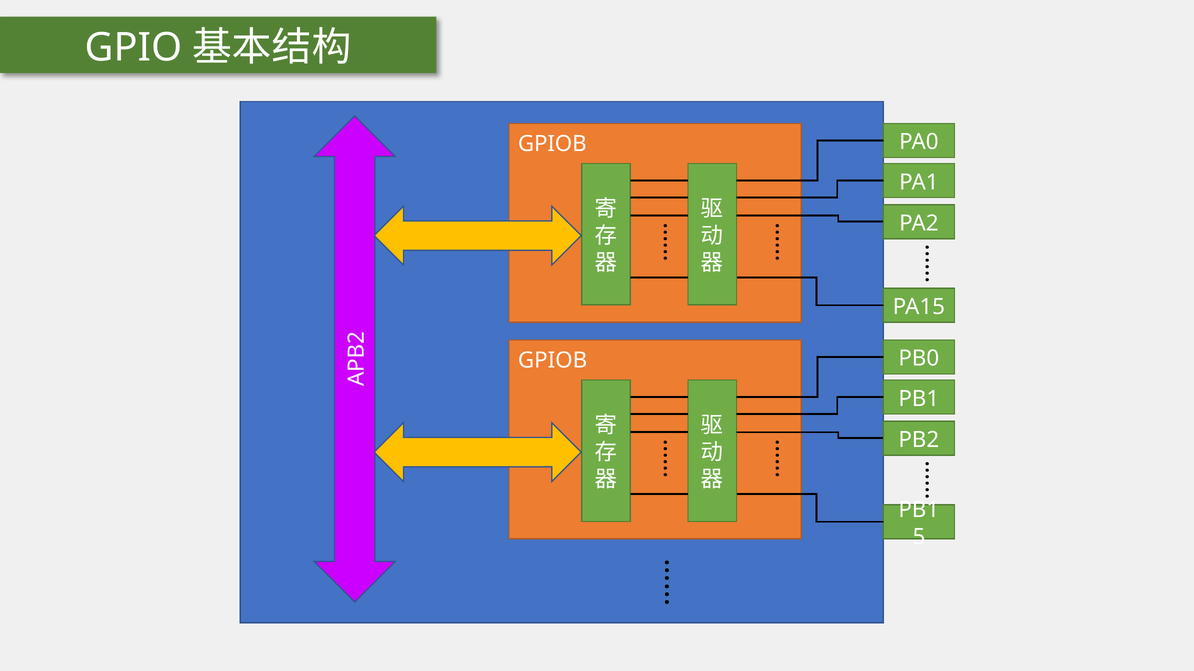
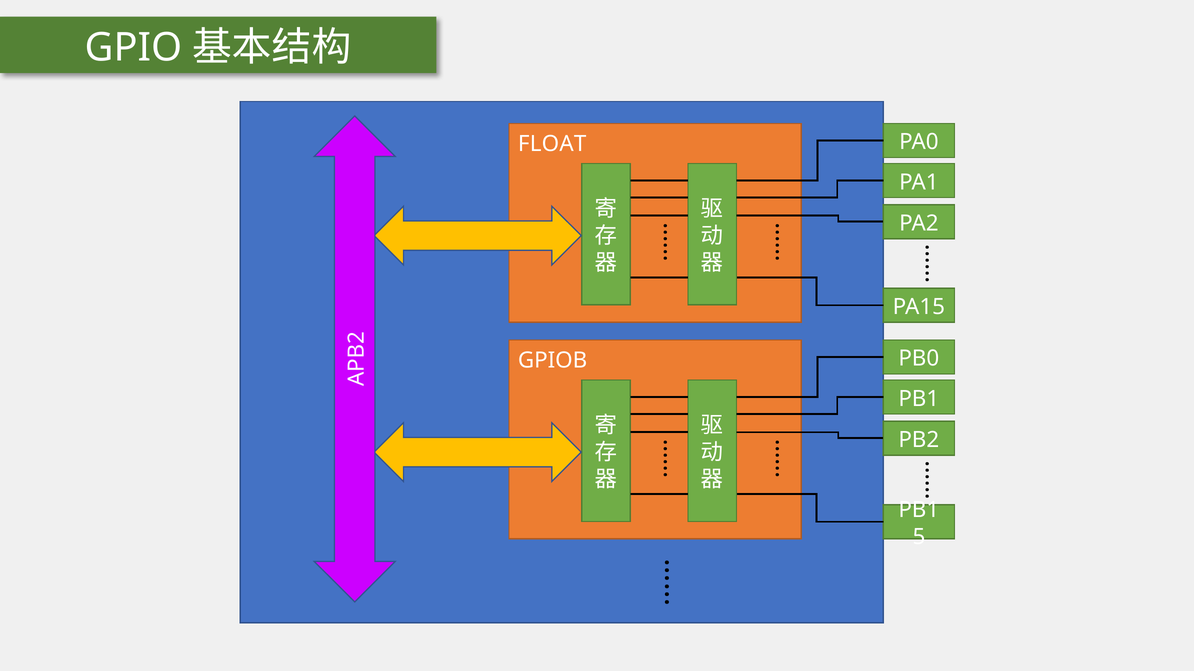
GPIOB: GPIOB -> FLOAT (552, 144)
